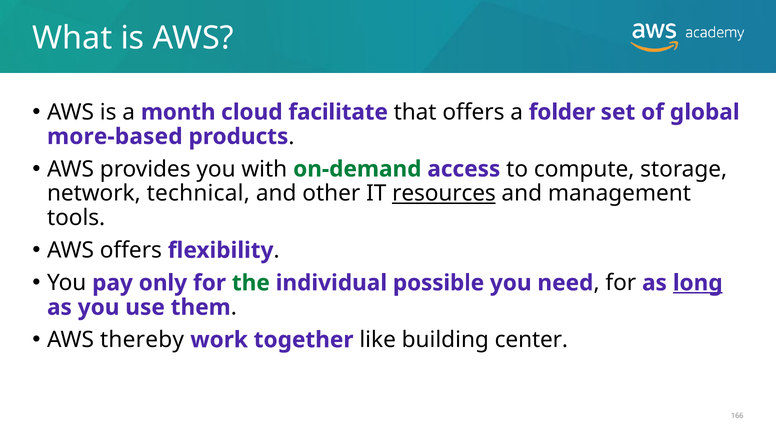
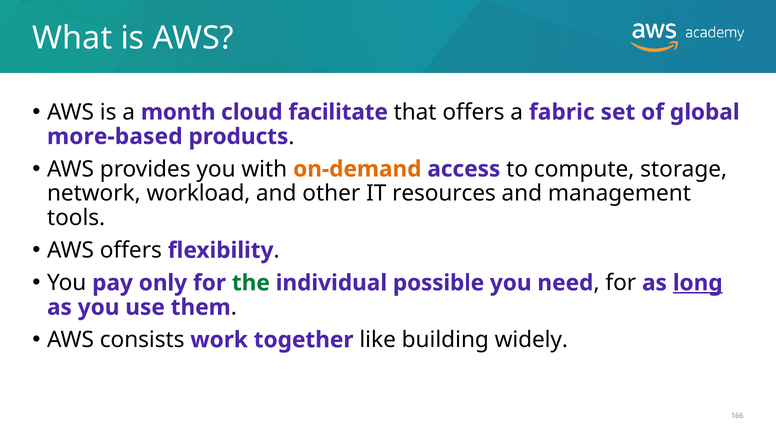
folder: folder -> fabric (562, 112)
on-demand colour: green -> orange (357, 169)
technical: technical -> workload (198, 194)
resources underline: present -> none (444, 194)
thereby: thereby -> consists (142, 340)
center: center -> widely (531, 340)
